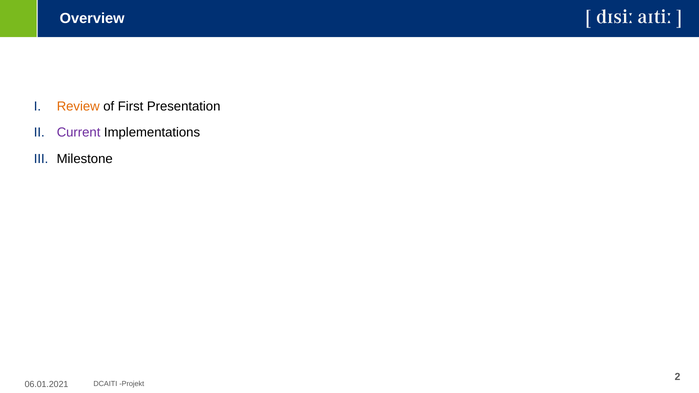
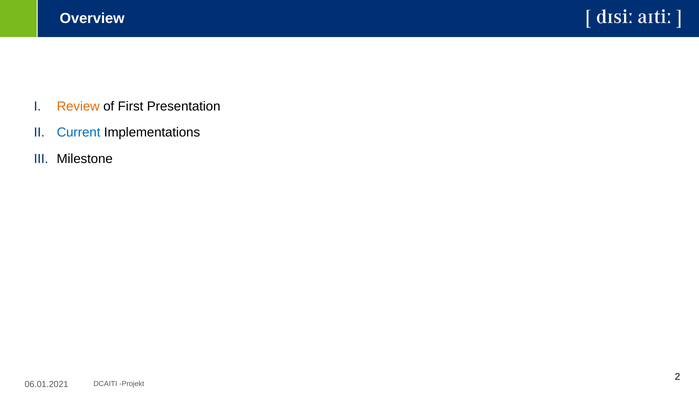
Current colour: purple -> blue (79, 133)
